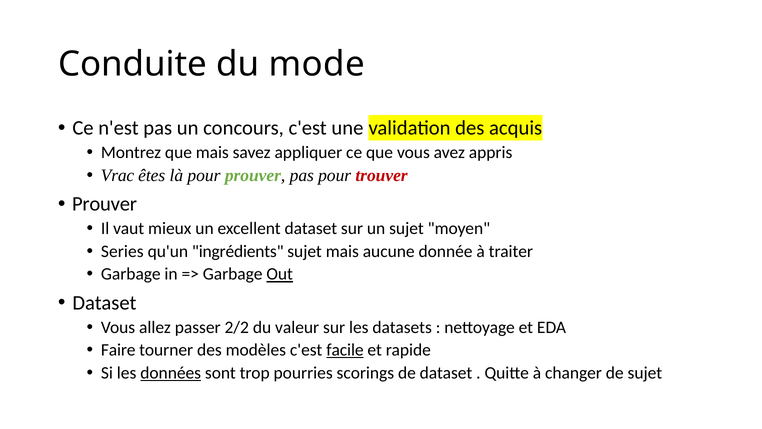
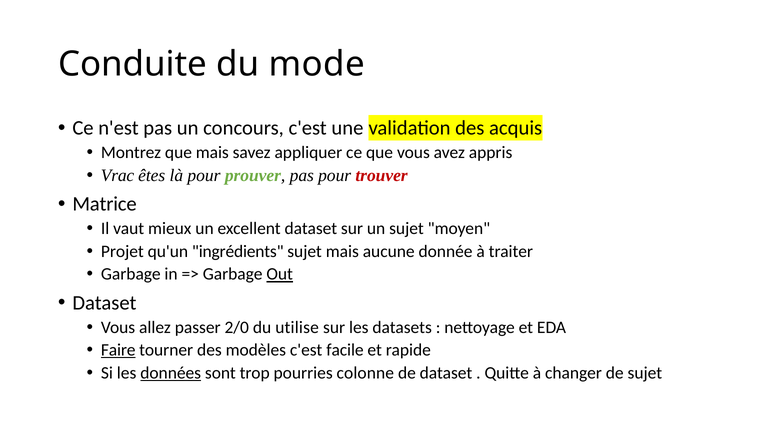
Prouver: Prouver -> Matrice (105, 204)
Series: Series -> Projet (122, 251)
2/2: 2/2 -> 2/0 (237, 327)
valeur: valeur -> utilise (297, 327)
Faire underline: none -> present (118, 350)
facile underline: present -> none (345, 350)
scorings: scorings -> colonne (365, 373)
